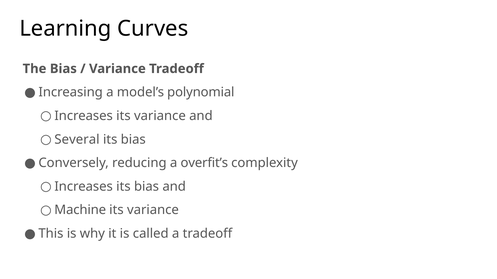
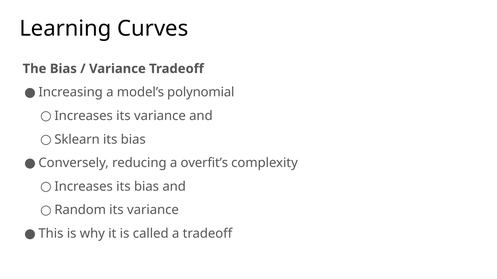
Several: Several -> Sklearn (77, 140)
Machine: Machine -> Random (80, 210)
